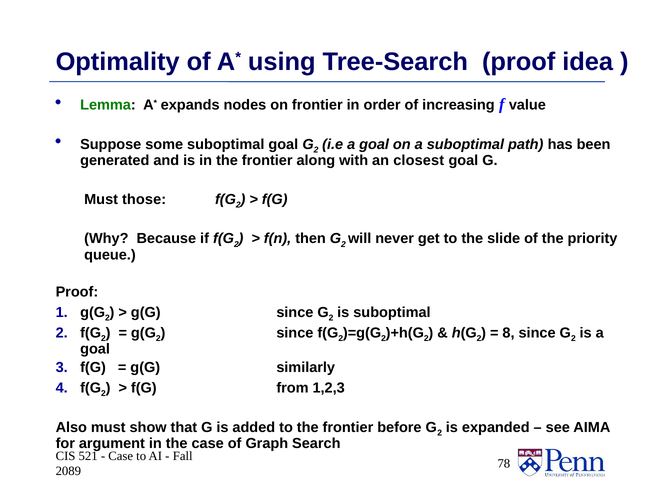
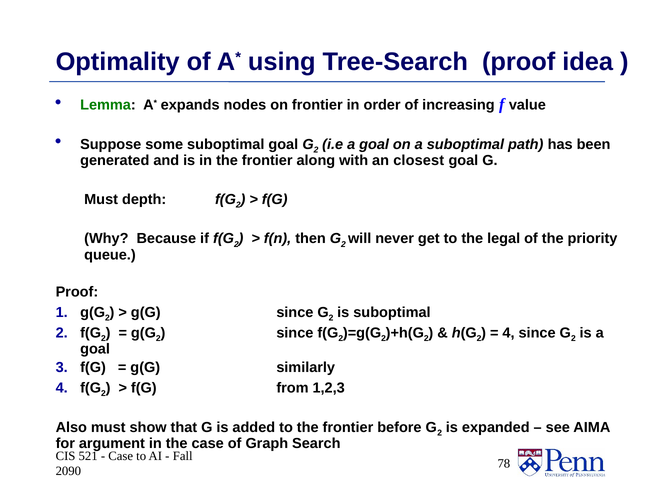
those: those -> depth (144, 200)
slide: slide -> legal (504, 239)
8: 8 -> 4 (509, 333)
2089: 2089 -> 2090 (68, 472)
